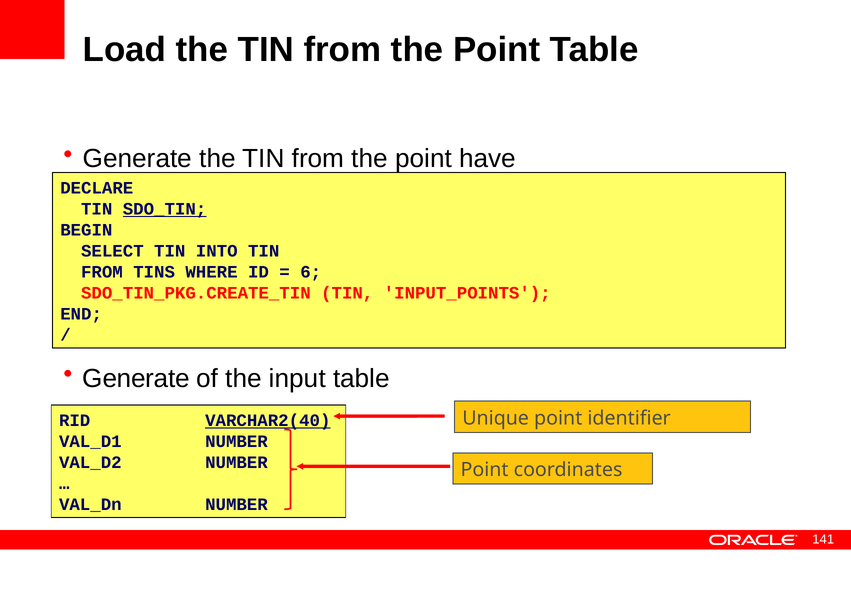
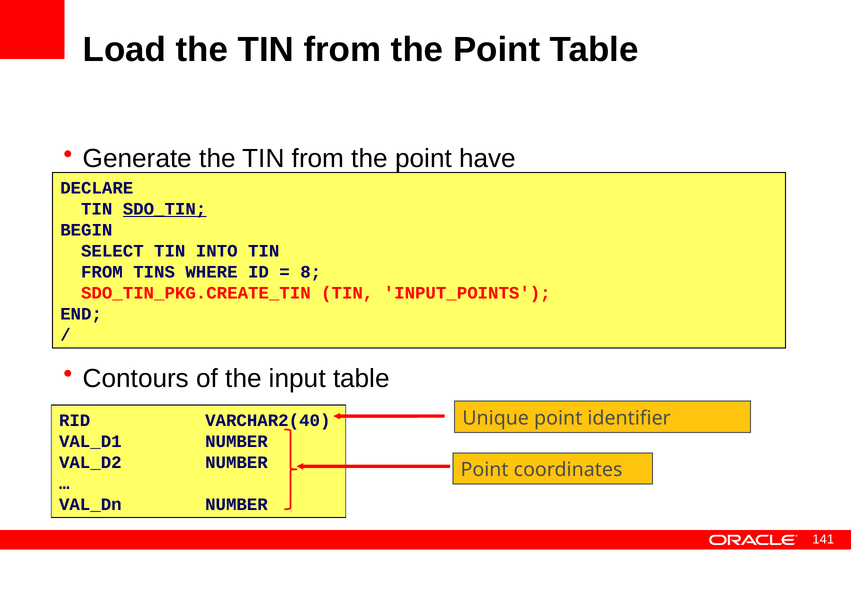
6: 6 -> 8 (311, 272)
Generate: Generate -> Contours (136, 379)
VARCHAR2(40 underline: present -> none (268, 421)
